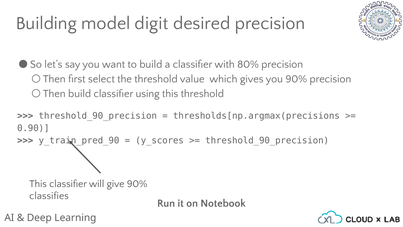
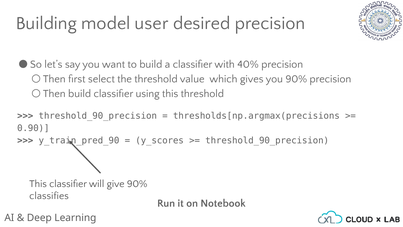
digit: digit -> user (152, 23)
80%: 80% -> 40% (248, 64)
